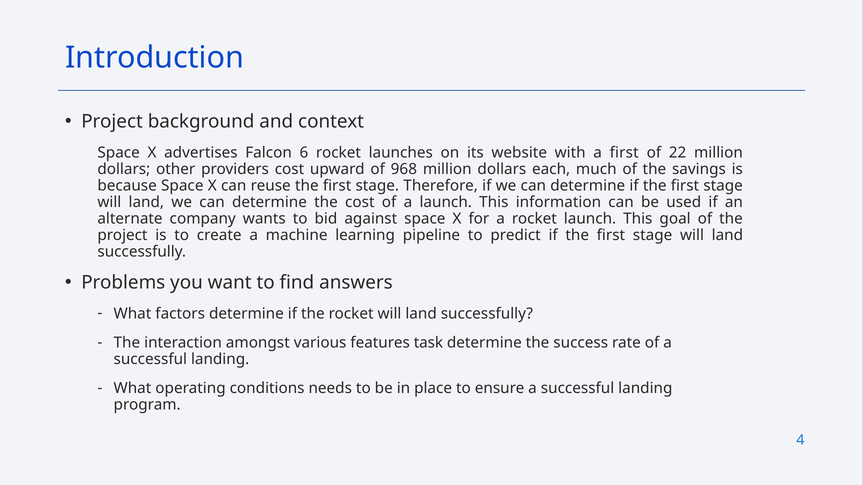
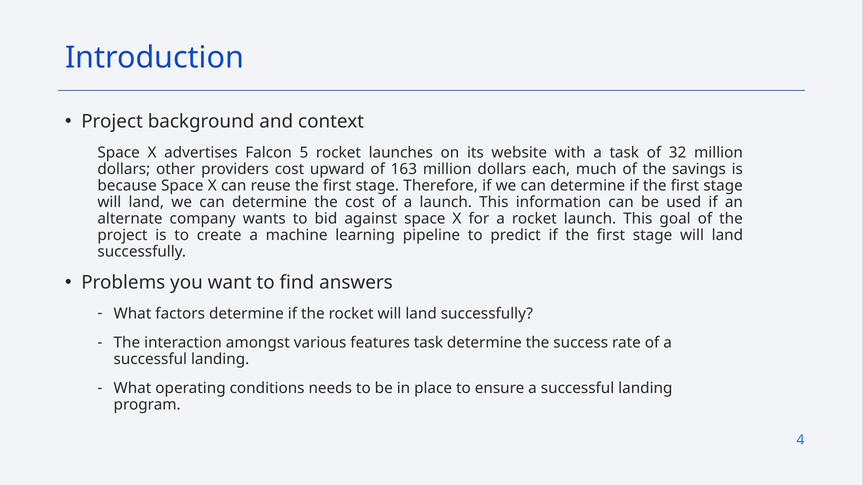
6: 6 -> 5 (304, 153)
a first: first -> task (624, 153)
22: 22 -> 32 (678, 153)
968: 968 -> 163 (404, 169)
